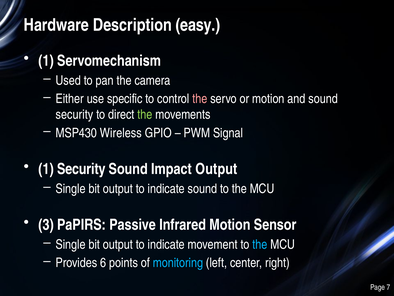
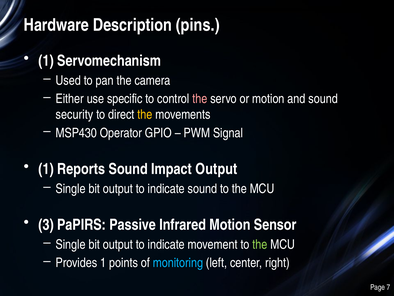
easy: easy -> pins (198, 25)
the colour: light green -> yellow (145, 114)
Wireless: Wireless -> Operator (121, 133)
1 Security: Security -> Reports (81, 169)
the colour: light blue -> light green (260, 244)
Provides 6: 6 -> 1 (103, 262)
